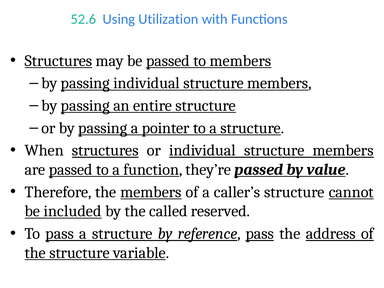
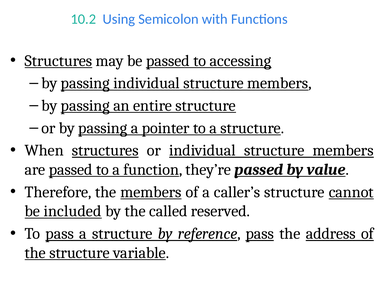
52.6: 52.6 -> 10.2 (83, 19)
Utilization: Utilization -> Semicolon (168, 19)
to members: members -> accessing (240, 61)
